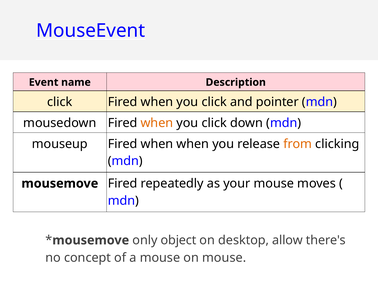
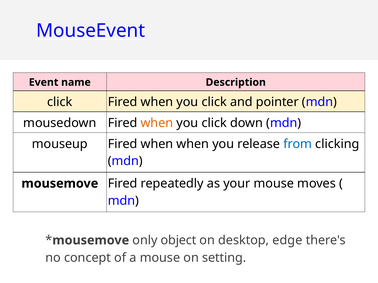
from colour: orange -> blue (298, 144)
allow: allow -> edge (287, 241)
on mouse: mouse -> setting (224, 258)
